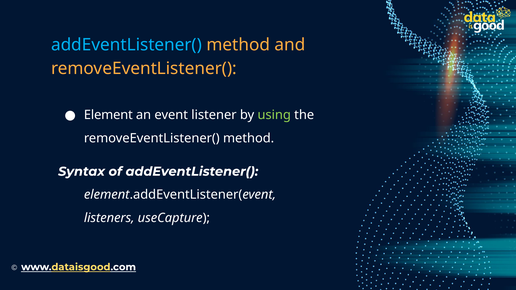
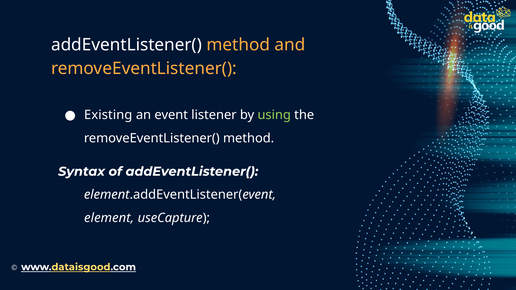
addEventListener( colour: light blue -> white (127, 45)
Element: Element -> Existing (108, 115)
listeners: listeners -> element (109, 218)
